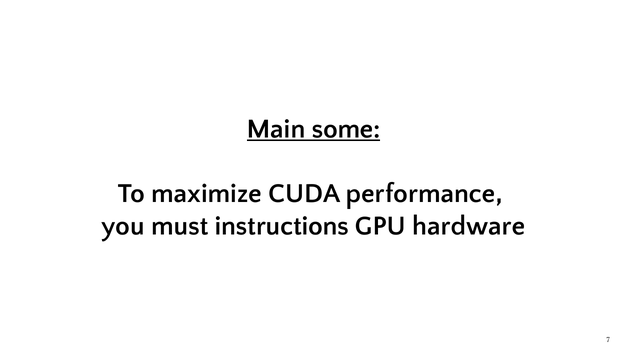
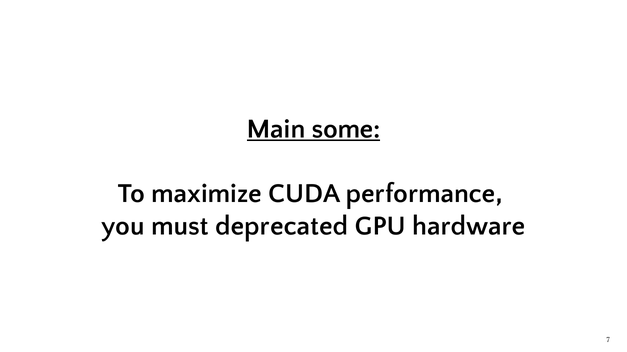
instructions: instructions -> deprecated (282, 226)
